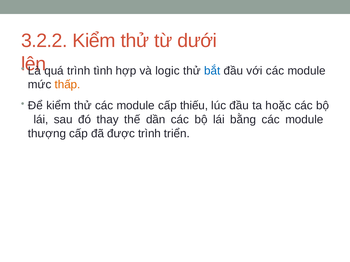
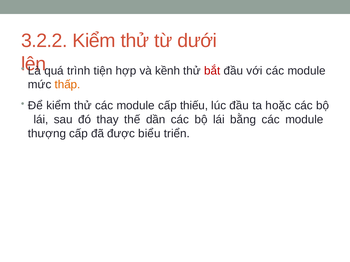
tình: tình -> tiện (103, 71)
logic: logic -> kềnh (168, 71)
bắt colour: blue -> red (212, 71)
được trình: trình -> biểu (149, 134)
